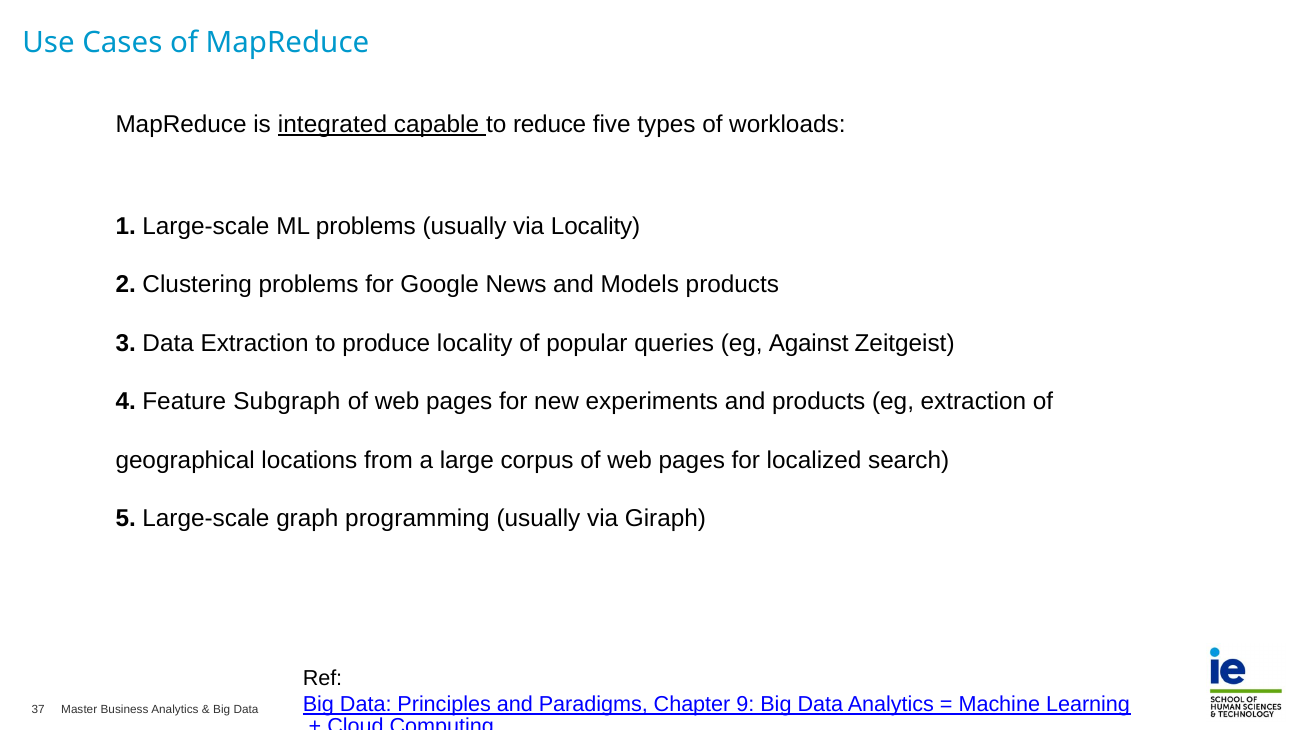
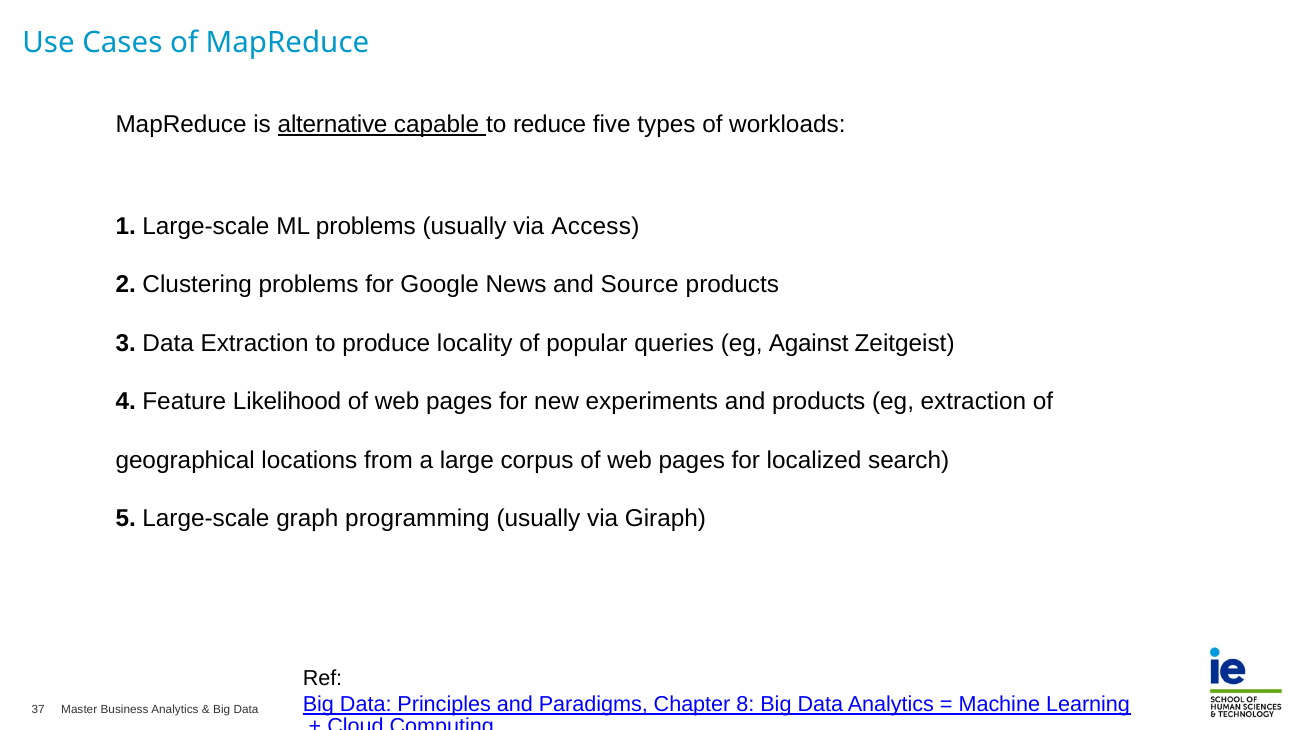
integrated: integrated -> alternative (333, 124)
via Locality: Locality -> Access (595, 227)
Models: Models -> Source (640, 285)
Subgraph: Subgraph -> Likelihood (287, 402)
9: 9 -> 8 (745, 704)
